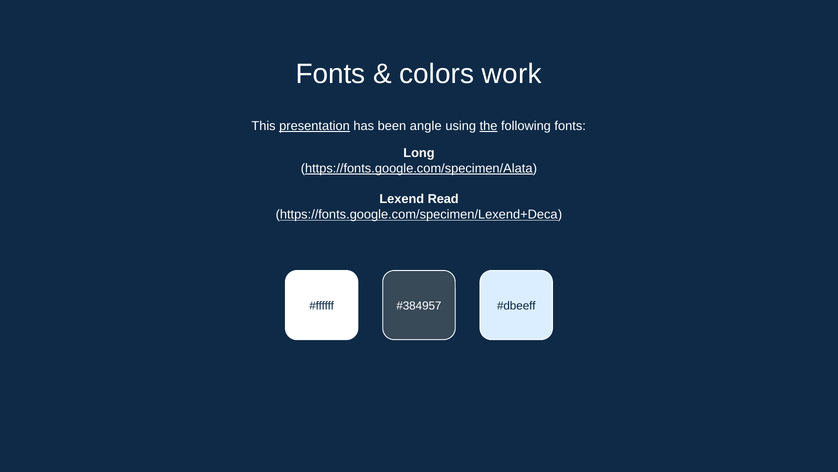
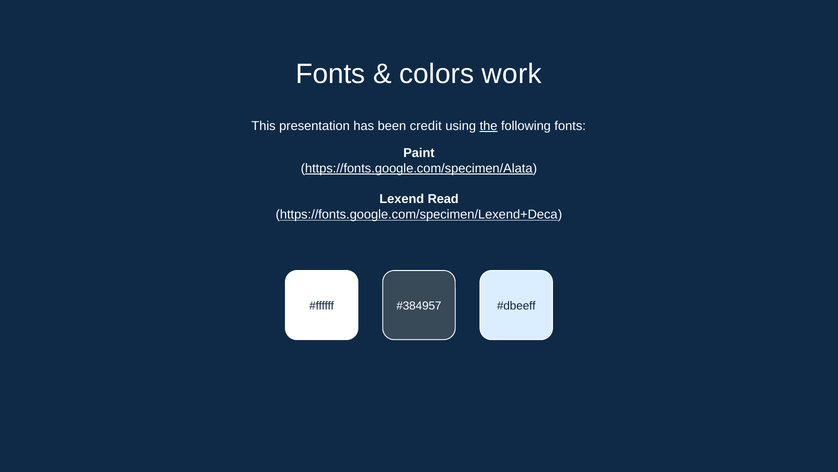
presentation underline: present -> none (315, 126)
angle: angle -> credit (426, 126)
Long: Long -> Paint (419, 153)
